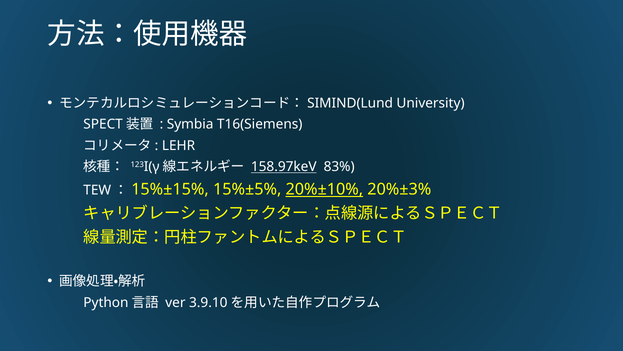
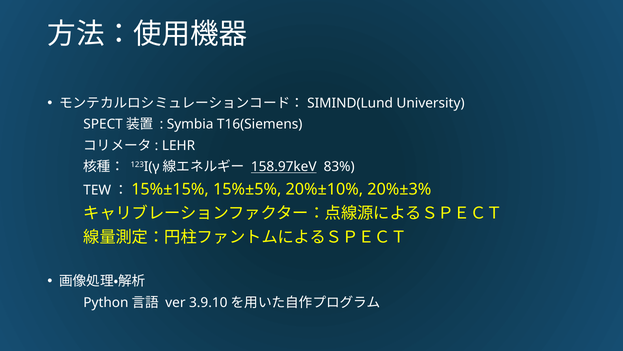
20%±10% underline: present -> none (324, 189)
